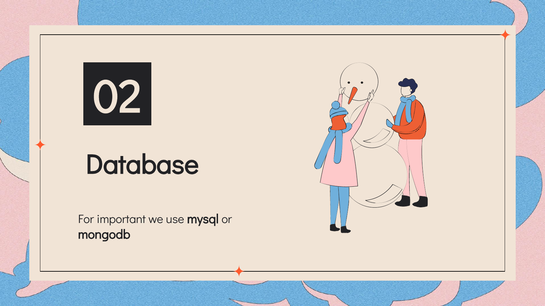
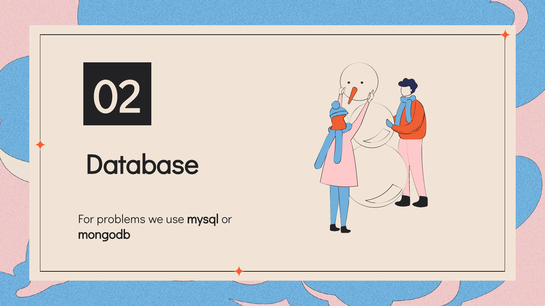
important: important -> problems (121, 220)
